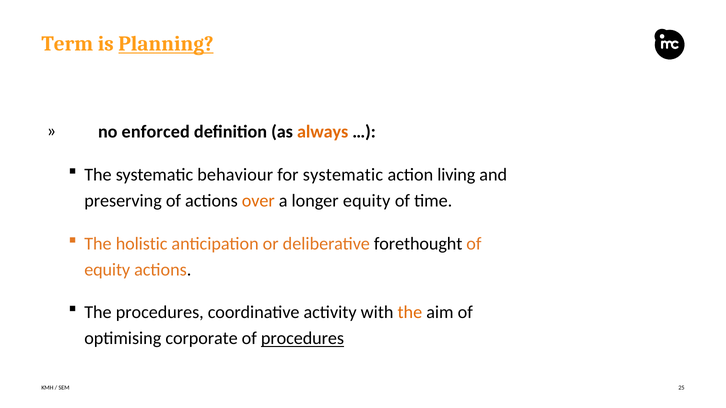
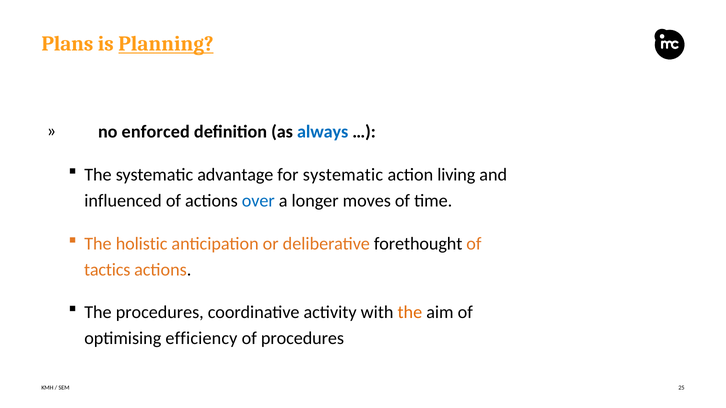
Term: Term -> Plans (67, 44)
always colour: orange -> blue (323, 132)
behaviour: behaviour -> advantage (235, 175)
preserving: preserving -> influenced (123, 201)
over colour: orange -> blue (258, 201)
longer equity: equity -> moves (367, 201)
equity: equity -> tactics (107, 270)
corporate: corporate -> efficiency (201, 339)
procedures underline: present -> none (302, 339)
